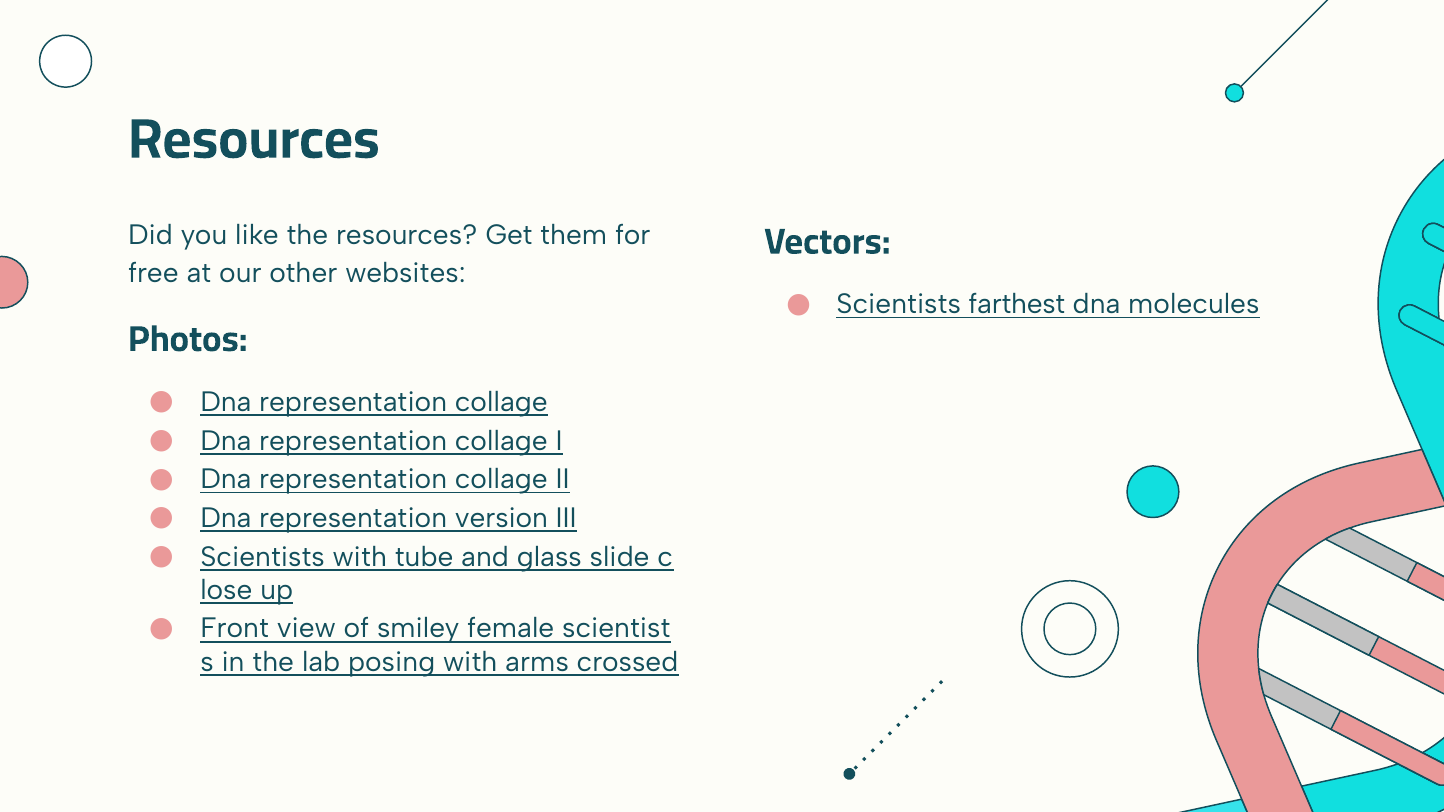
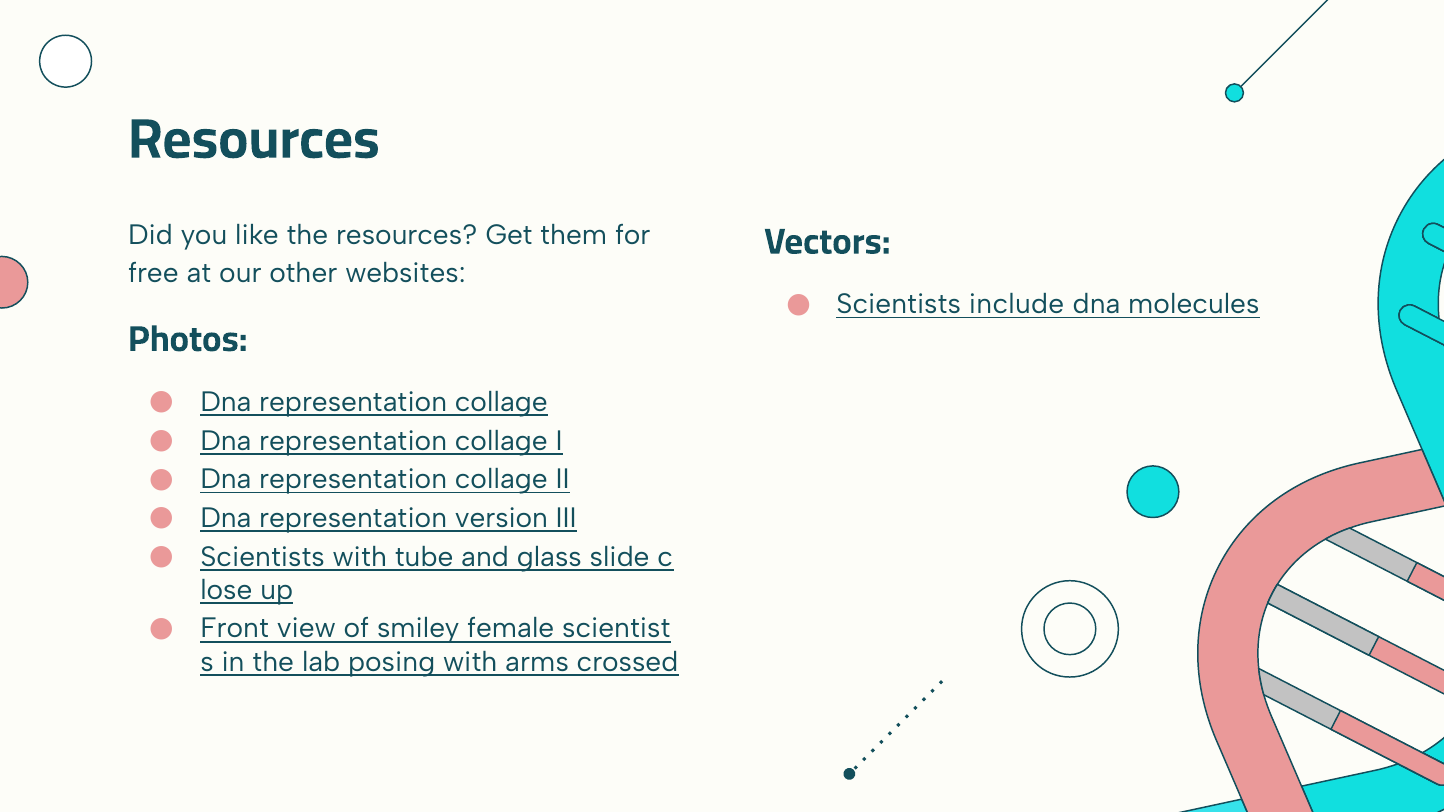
farthest: farthest -> include (1017, 305)
